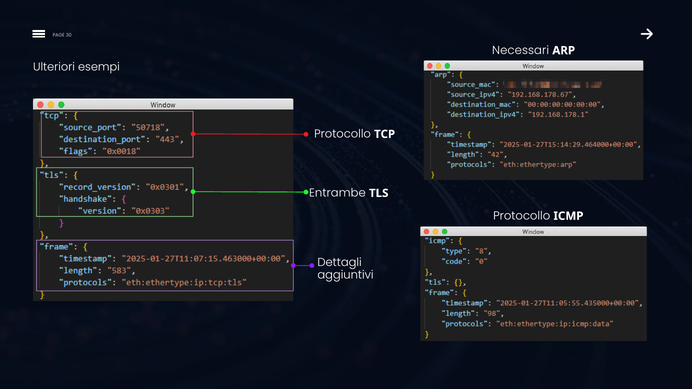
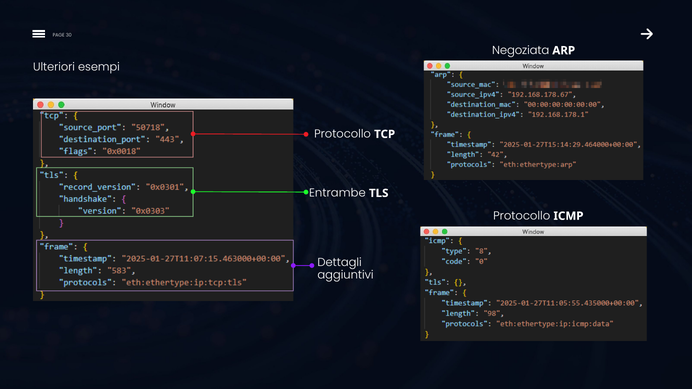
Necessari: Necessari -> Negoziata (521, 51)
